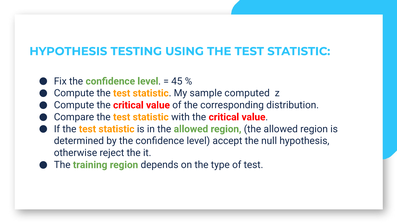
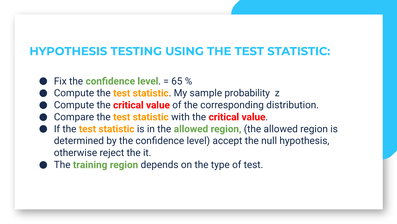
45: 45 -> 65 (177, 81)
computed: computed -> probability (247, 93)
